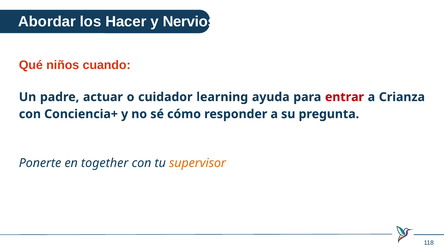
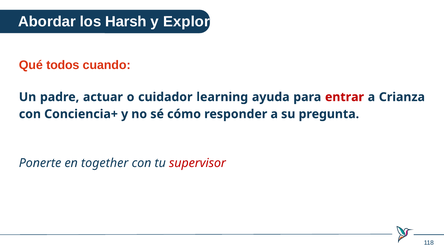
Hacer: Hacer -> Harsh (126, 22)
Nervioso: Nervioso -> Explorar (194, 22)
niños: niños -> todos (63, 65)
supervisor colour: orange -> red (197, 163)
